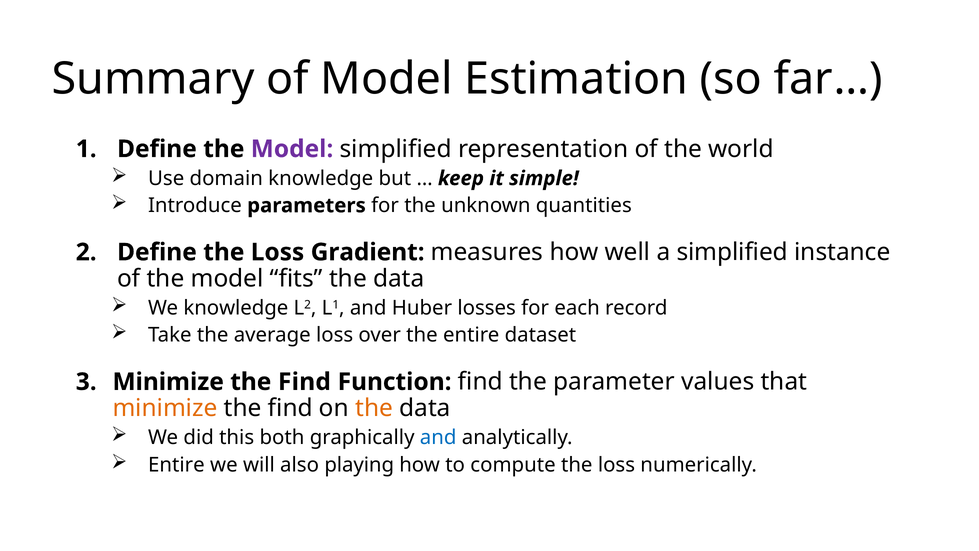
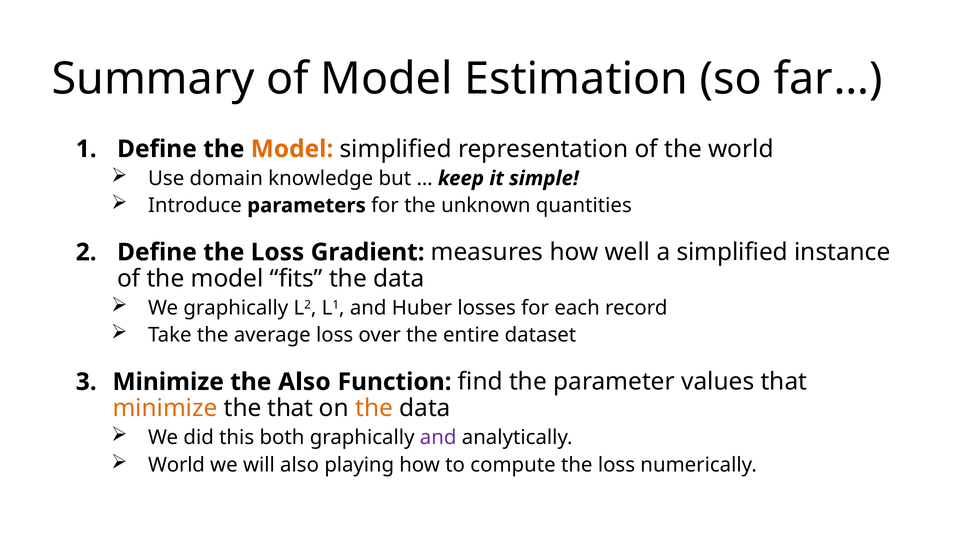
Model colour: purple -> orange (292, 149)
We knowledge: knowledge -> graphically (236, 308)
Find: Find -> Also (304, 382)
find: find -> that (290, 408)
and colour: blue -> purple (438, 437)
Entire: Entire -> World (176, 465)
